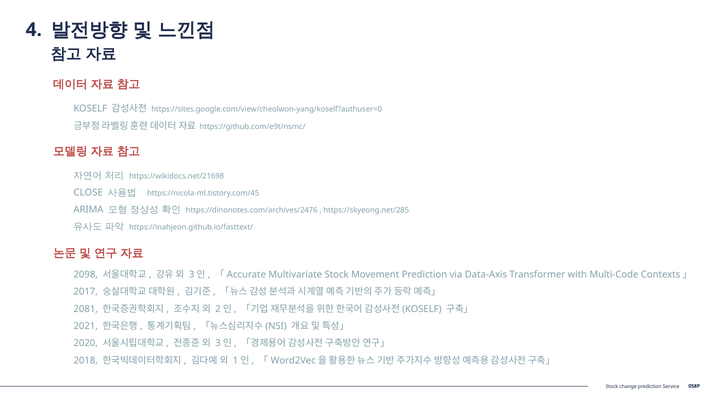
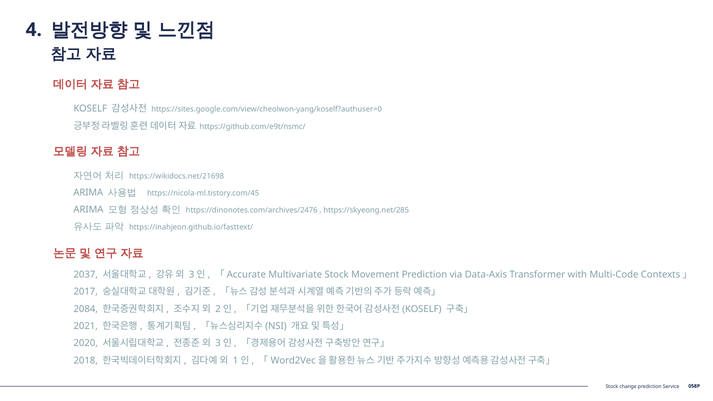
CLOSE: CLOSE -> ARIMA (88, 193)
2098: 2098 -> 2037 (86, 275)
2081: 2081 -> 2084 (86, 309)
